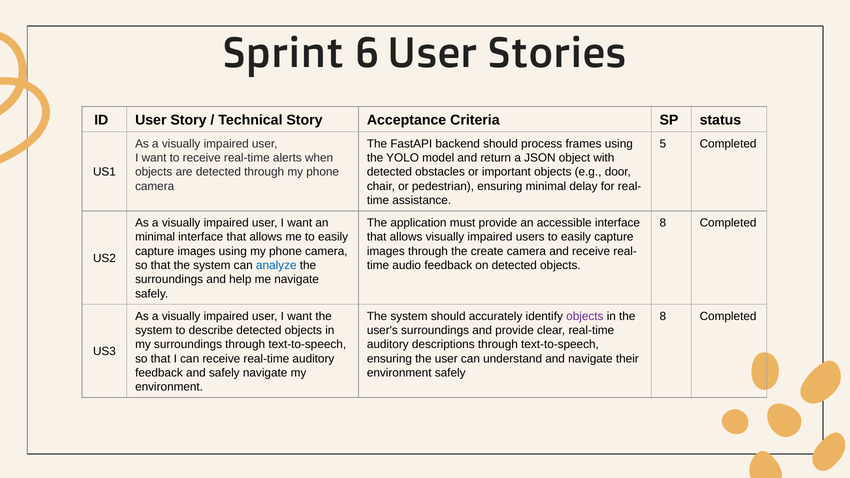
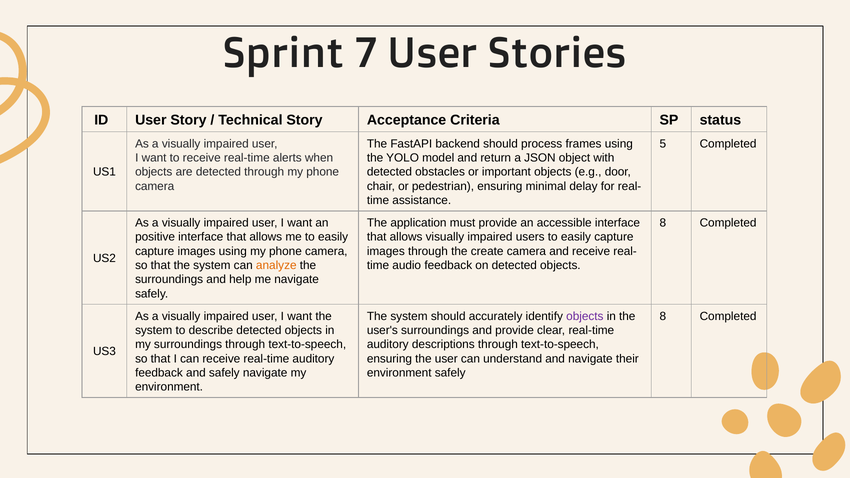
6: 6 -> 7 (367, 53)
minimal: minimal -> positive (155, 237)
analyze colour: blue -> orange (276, 265)
